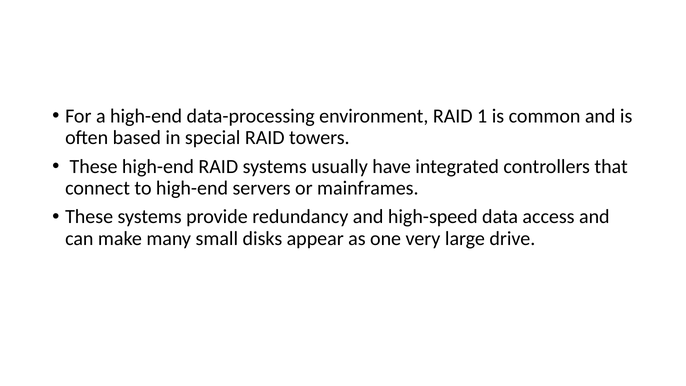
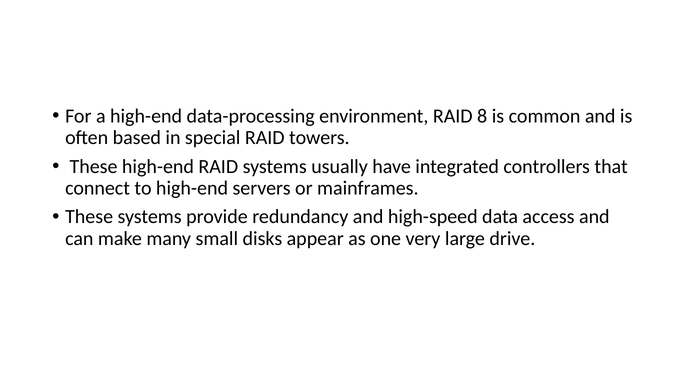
1: 1 -> 8 (482, 116)
